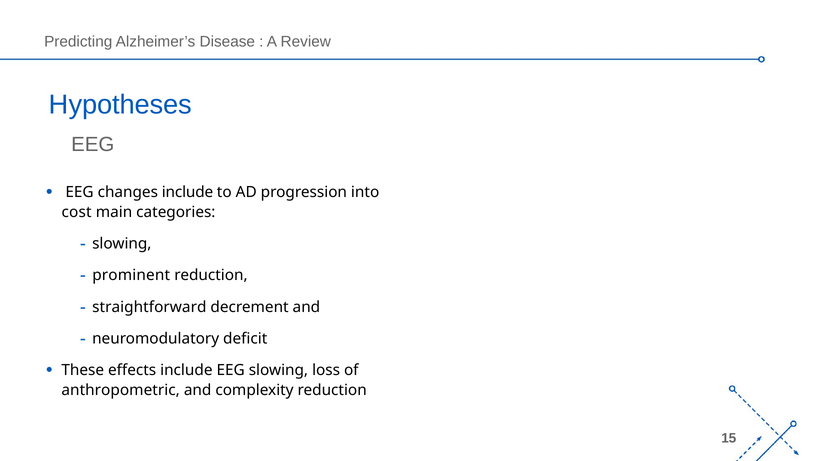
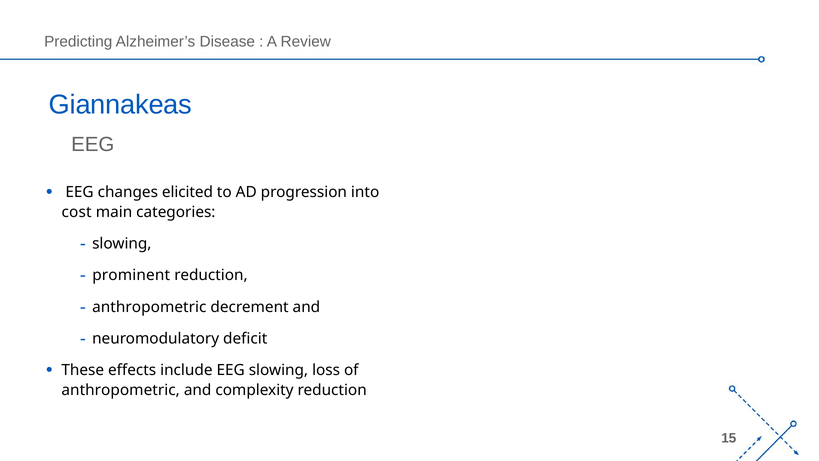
Hypotheses: Hypotheses -> Giannakeas (120, 104)
changes include: include -> elicited (187, 192)
straightforward: straightforward -> anthropometric (149, 307)
